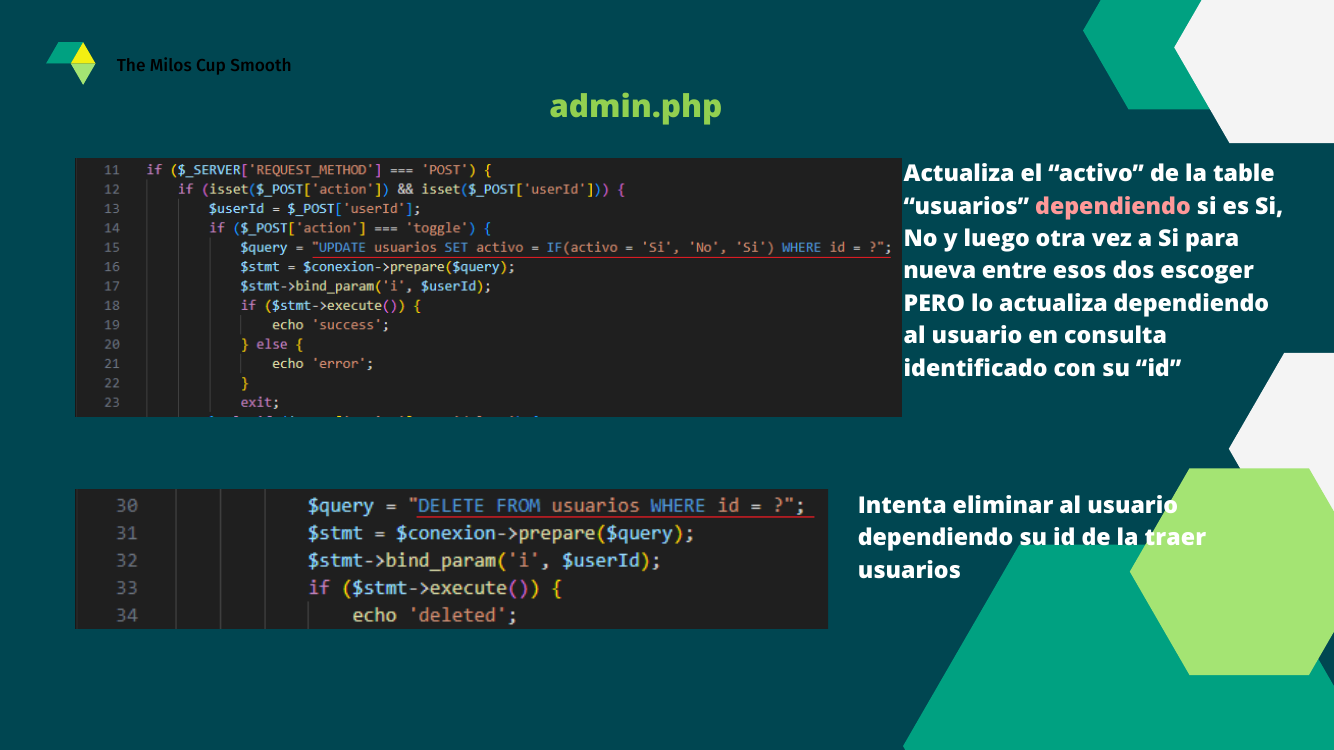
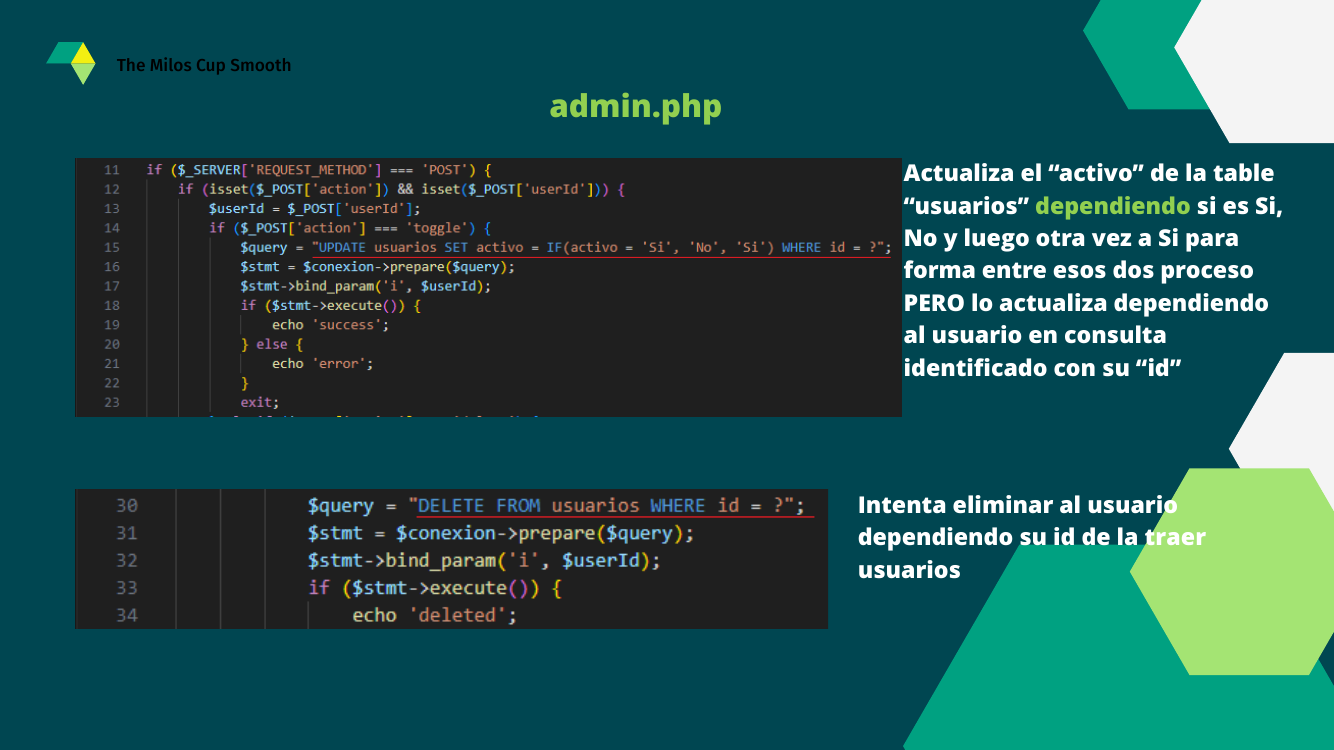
dependiendo colour: pink -> light green (1113, 207)
nueva: nueva -> forma (940, 271)
escoger: escoger -> proceso (1207, 271)
